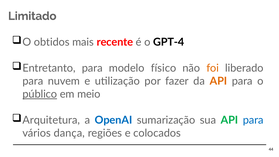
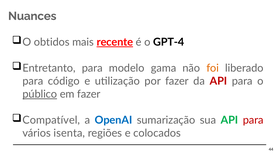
Limitado: Limitado -> Nuances (32, 16)
recente underline: none -> present (115, 42)
físico: físico -> gama (164, 68)
nuvem: nuvem -> código (64, 81)
API colour: orange -> red (218, 81)
em meio: meio -> fazer (89, 94)
Arquitetura: Arquitetura -> Compatível (51, 120)
para colour: blue -> red (253, 120)
dança: dança -> isenta (69, 133)
